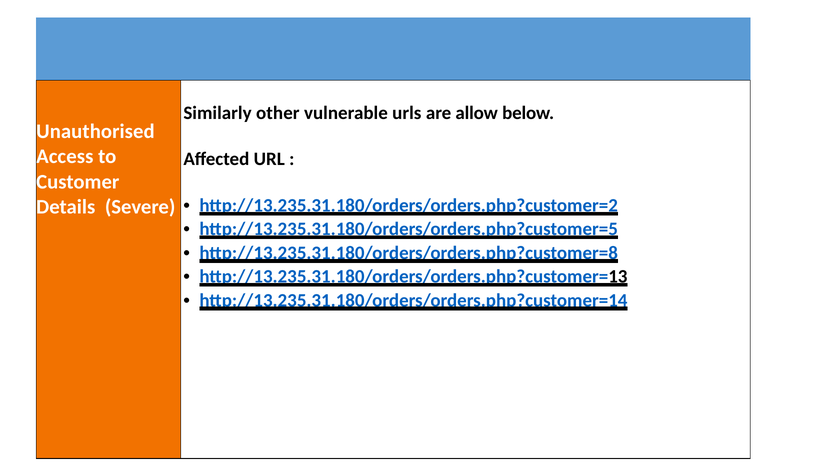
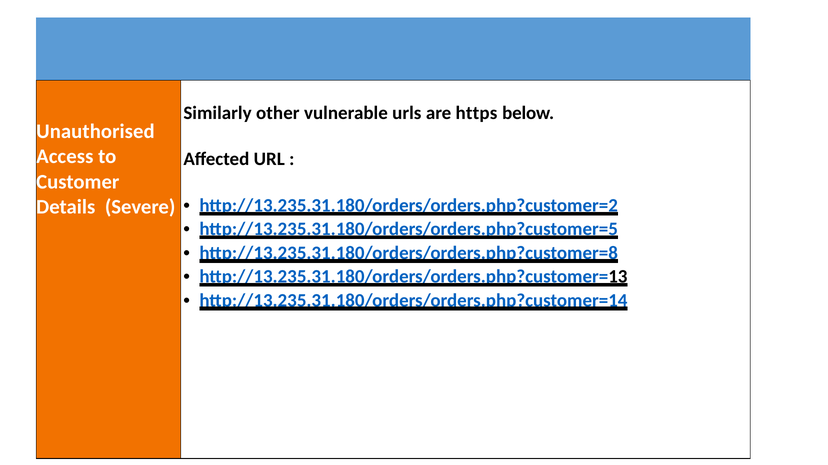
allow: allow -> https (476, 113)
